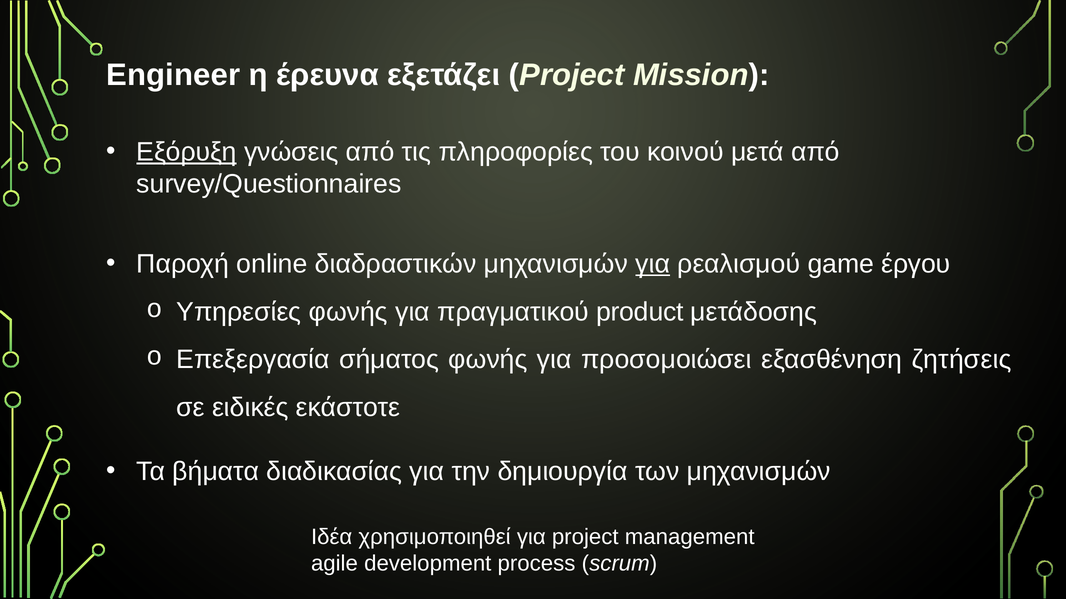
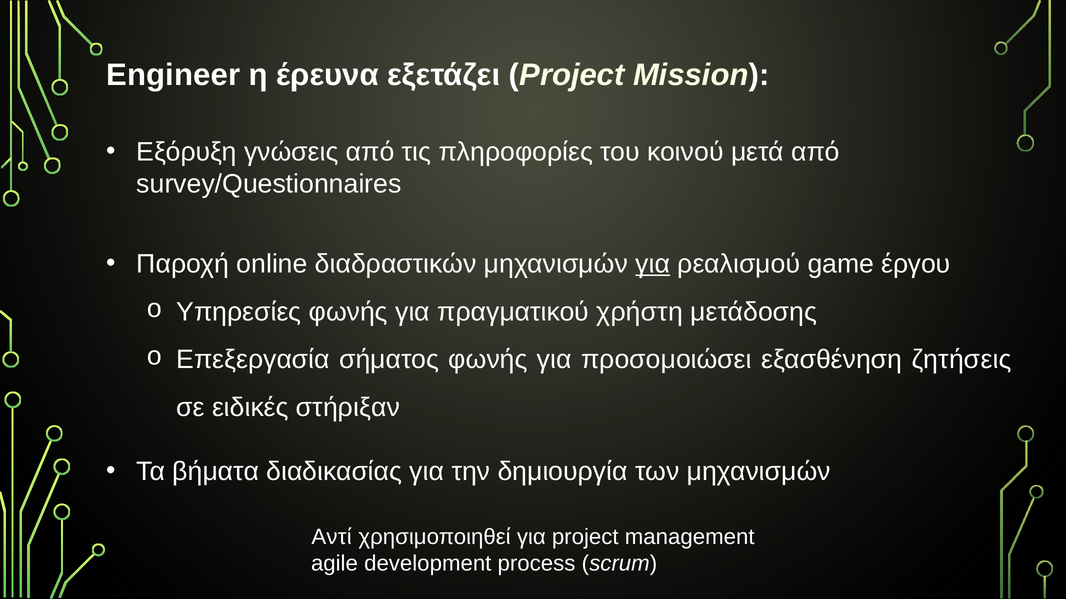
Εξόρυξη underline: present -> none (187, 152)
product: product -> χρήστη (640, 312)
εκάστοτε: εκάστοτε -> στήριξαν (348, 408)
Ιδέα: Ιδέα -> Αντί (332, 537)
